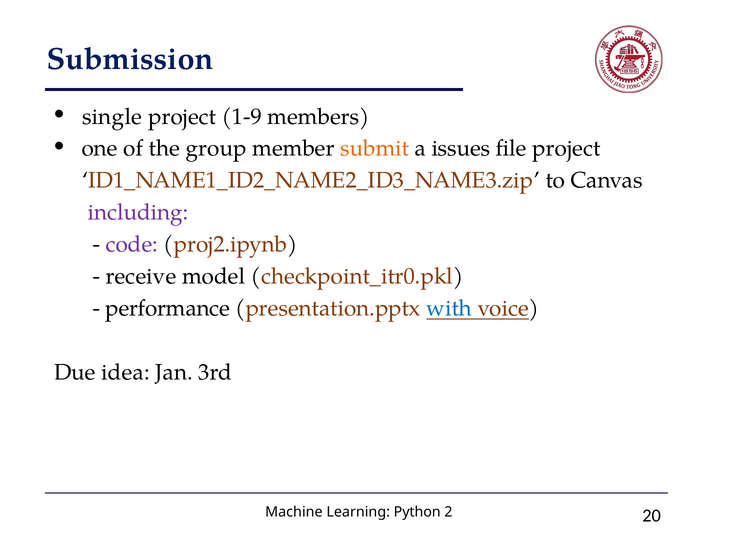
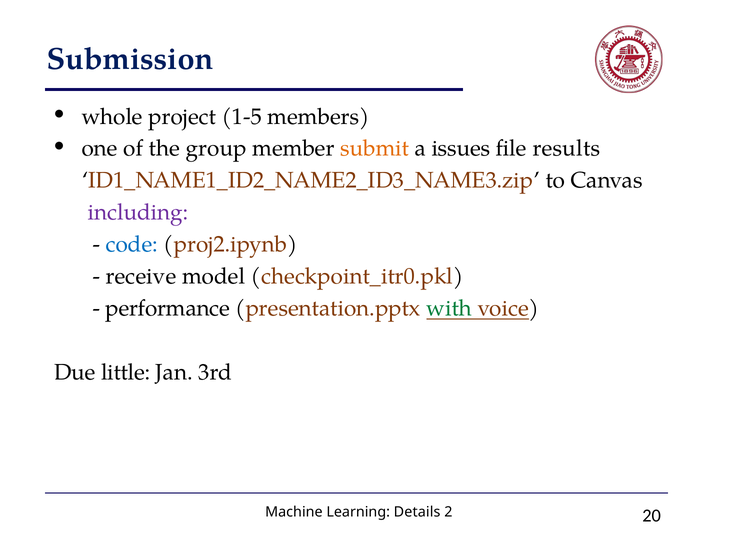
single: single -> whole (112, 117)
1-9: 1-9 -> 1-5 (242, 117)
file project: project -> results (566, 149)
code colour: purple -> blue (132, 244)
with colour: blue -> green (449, 308)
idea: idea -> little (126, 372)
Python: Python -> Details (417, 512)
